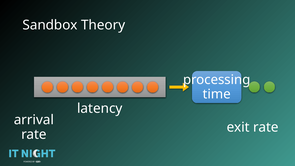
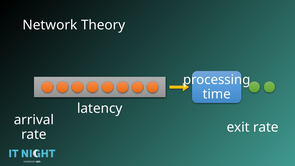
Sandbox: Sandbox -> Network (50, 25)
